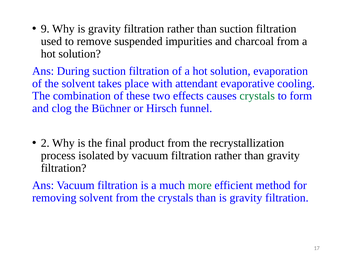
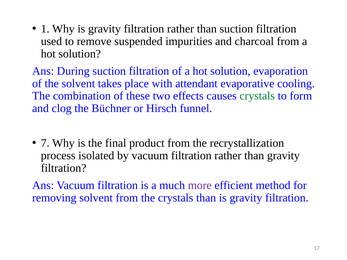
9: 9 -> 1 (45, 29)
2: 2 -> 7 (45, 143)
more colour: green -> purple (200, 185)
